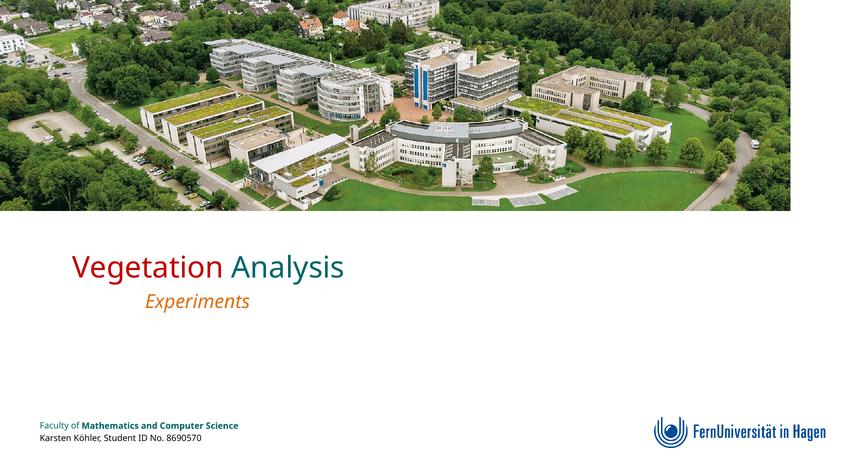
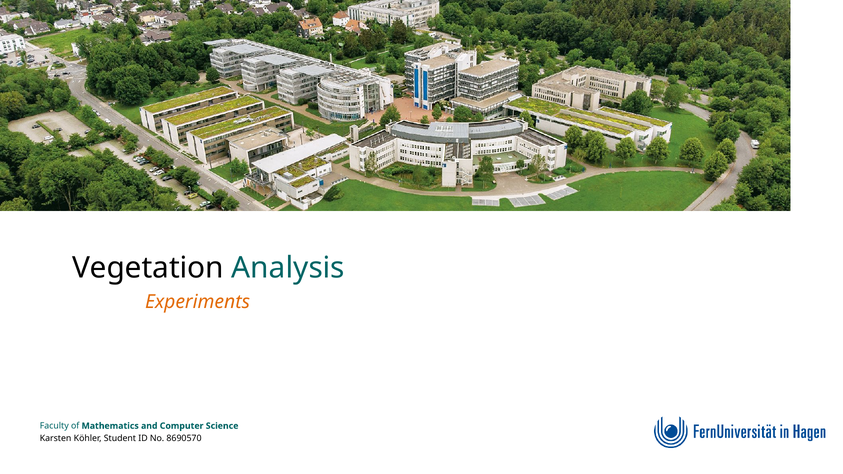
Vegetation colour: red -> black (148, 268)
